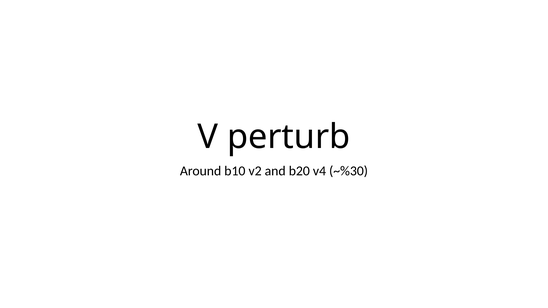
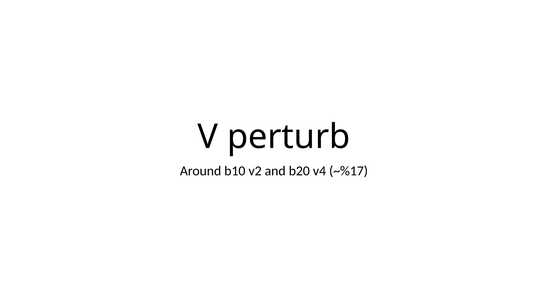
~%30: ~%30 -> ~%17 (349, 171)
